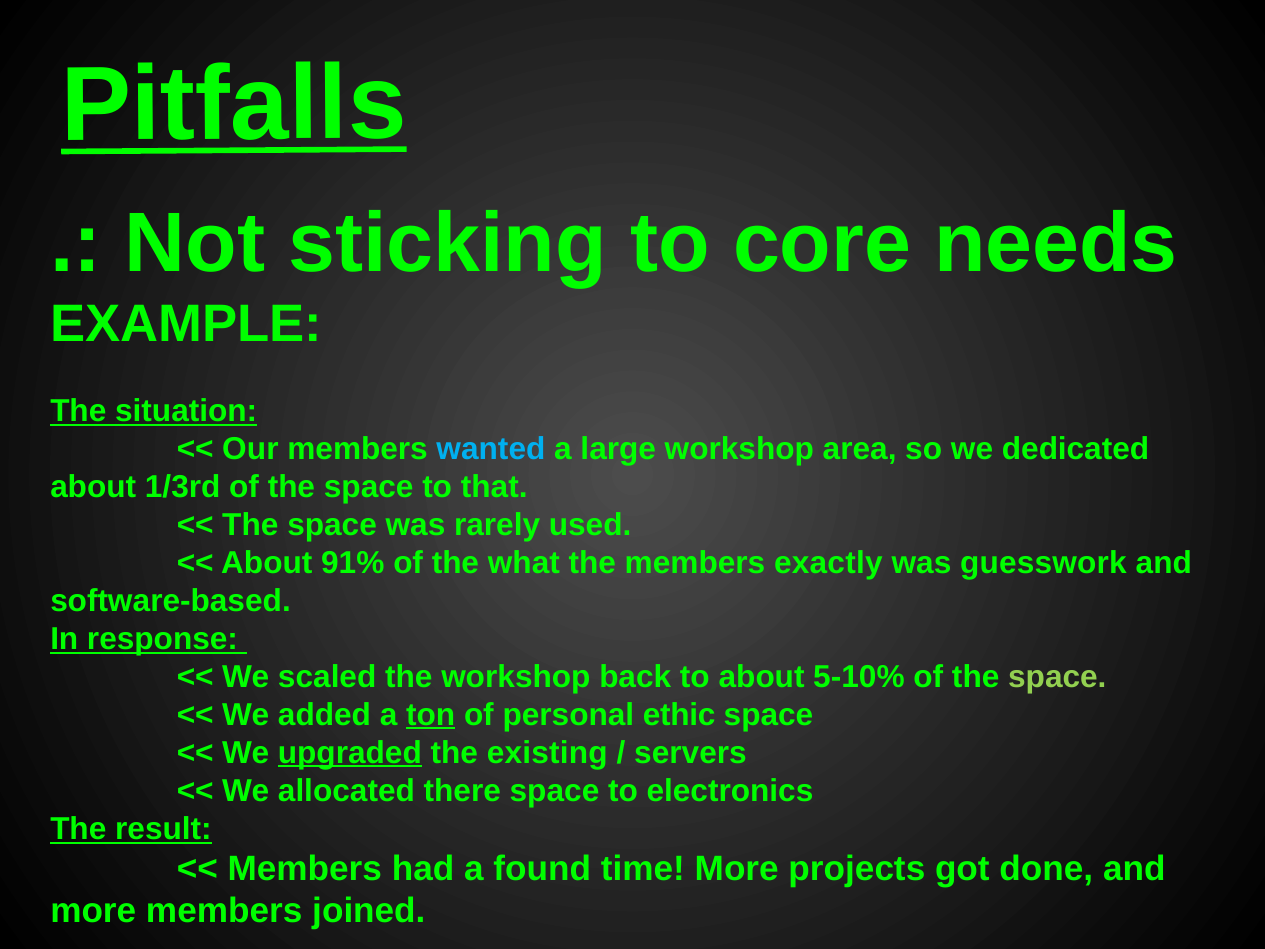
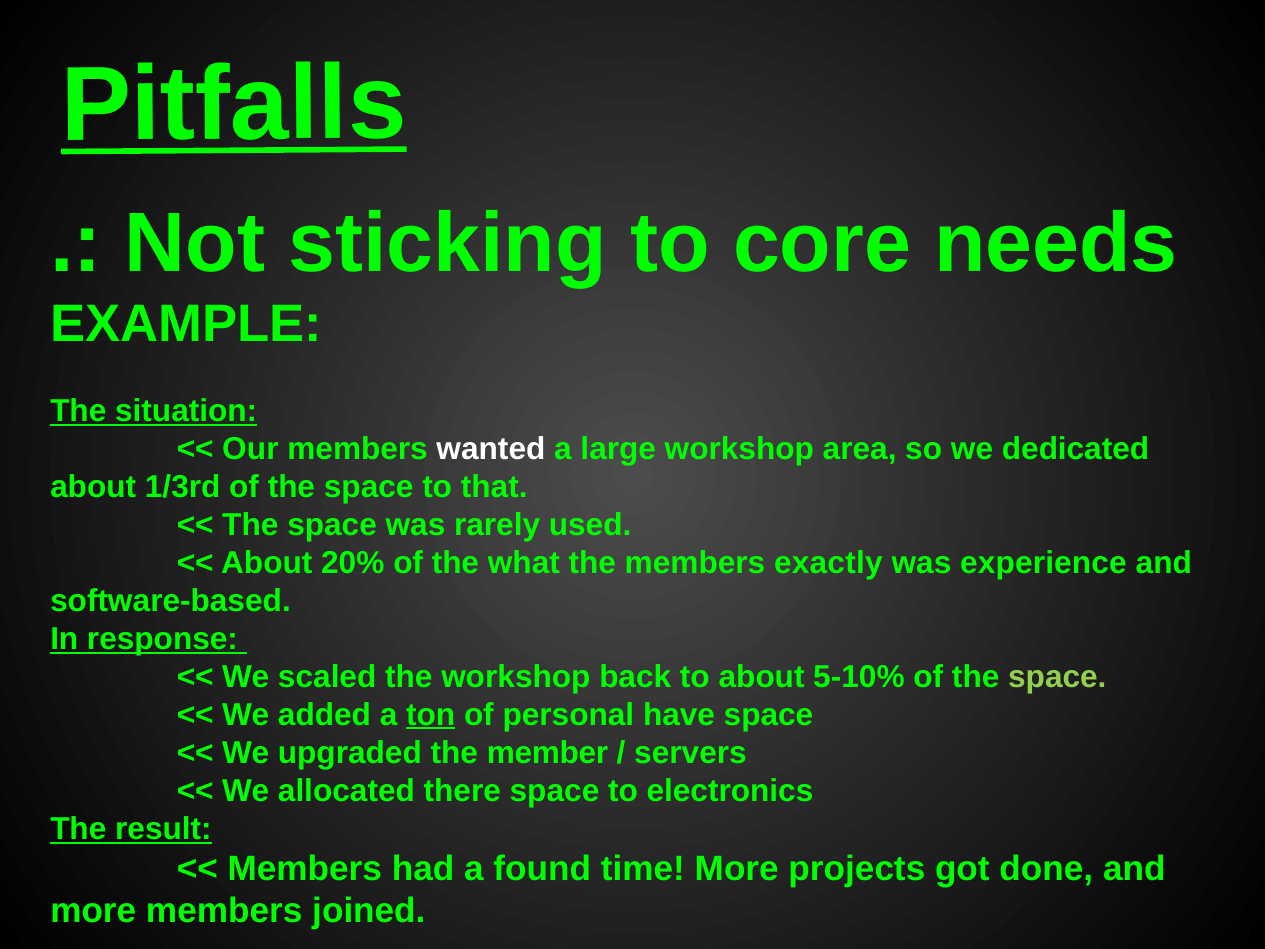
wanted colour: light blue -> white (491, 449)
91%: 91% -> 20% (353, 563)
guesswork: guesswork -> experience (1043, 563)
ethic: ethic -> have (679, 715)
upgraded underline: present -> none (350, 753)
existing: existing -> member (548, 753)
